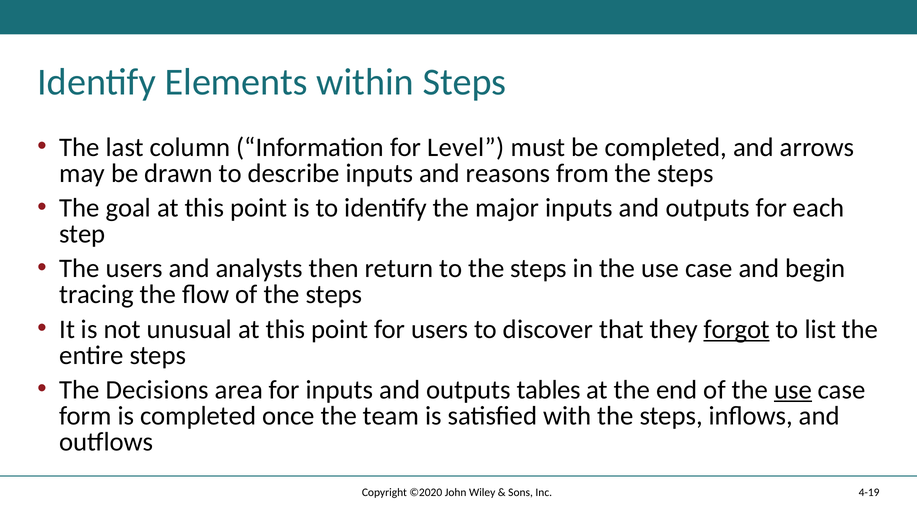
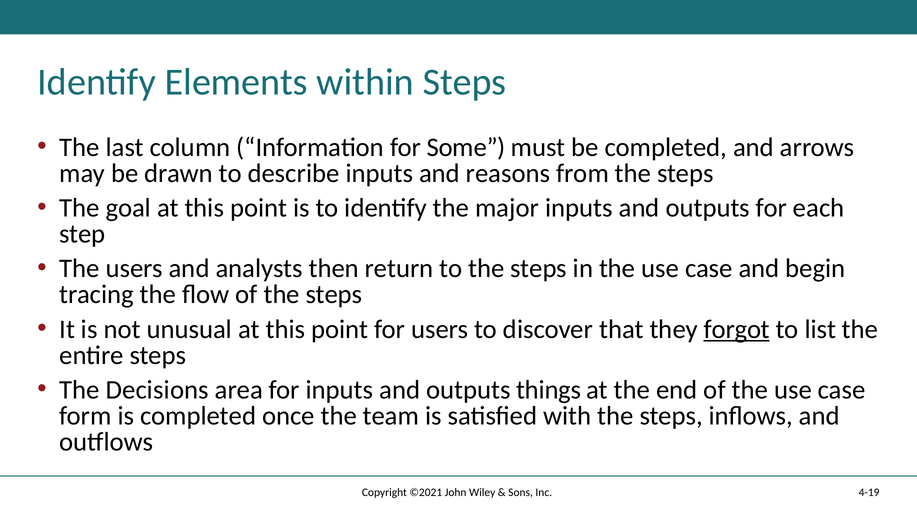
Level: Level -> Some (466, 147)
tables: tables -> things (549, 390)
use underline: present -> none (793, 390)
©2020: ©2020 -> ©2021 (426, 492)
